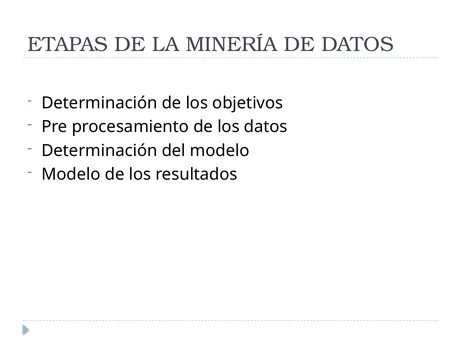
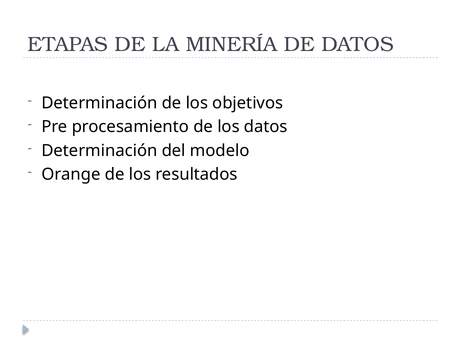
Modelo: Modelo -> Orange (71, 174)
